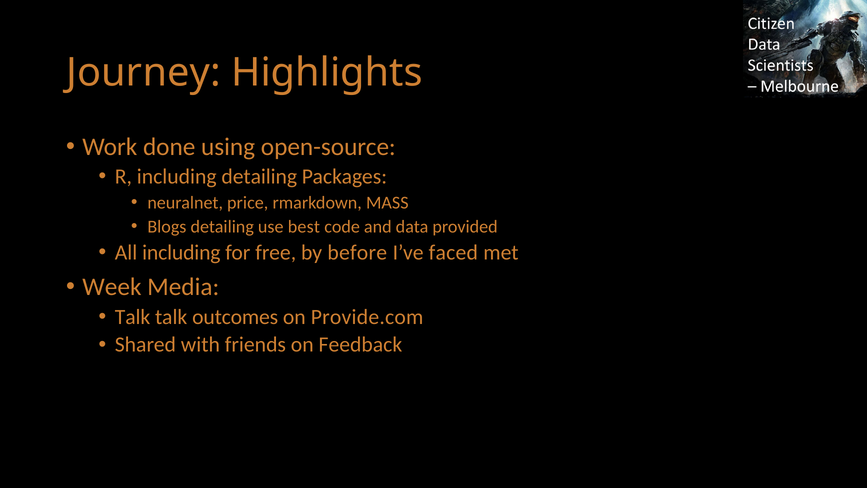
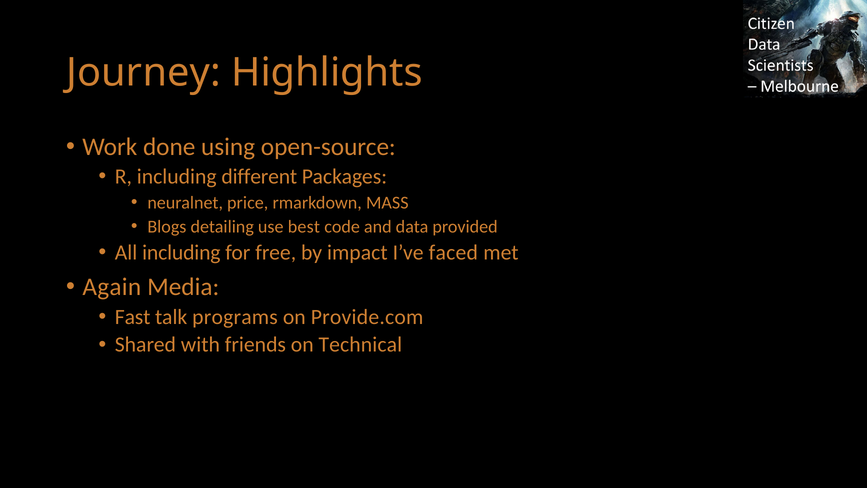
including detailing: detailing -> different (259, 176)
before: before -> impact (357, 252)
Week: Week -> Again (112, 287)
Talk: Talk -> Fast (133, 317)
outcomes: outcomes -> programs (235, 317)
Feedback: Feedback -> Technical (360, 345)
